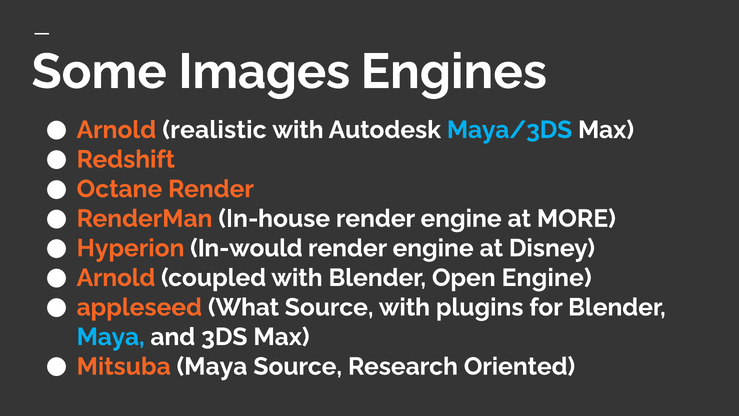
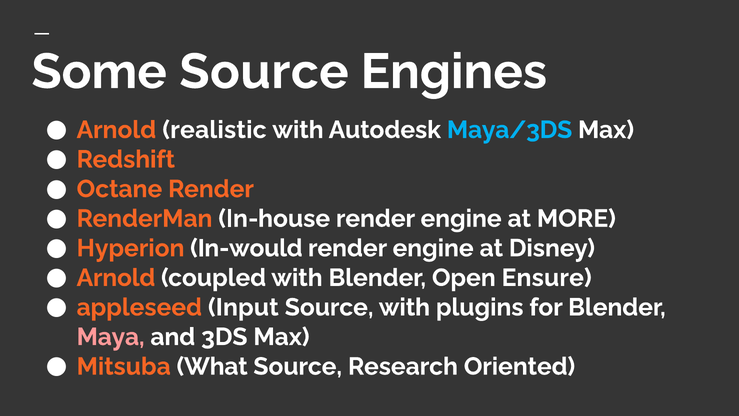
Some Images: Images -> Source (264, 72)
Open Engine: Engine -> Ensure (547, 278)
What: What -> Input (243, 307)
Maya colour: light blue -> pink (111, 337)
Mitsuba Maya: Maya -> What (212, 366)
